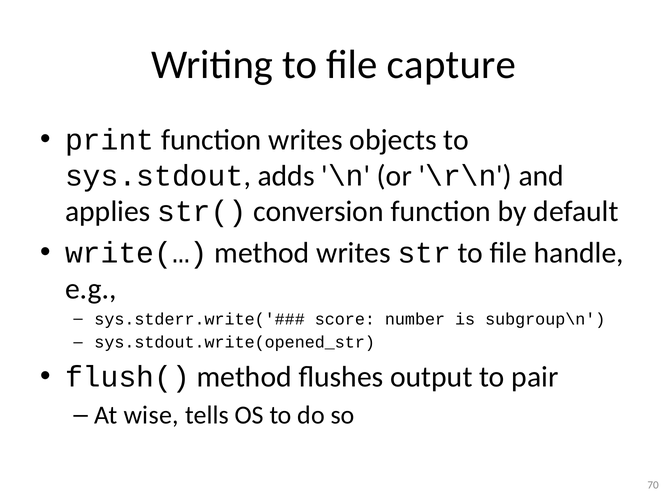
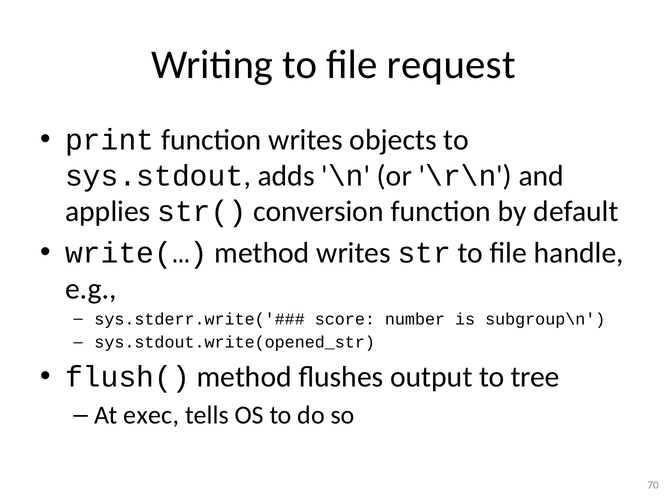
capture: capture -> request (451, 65)
pair: pair -> tree (535, 377)
wise: wise -> exec (151, 415)
